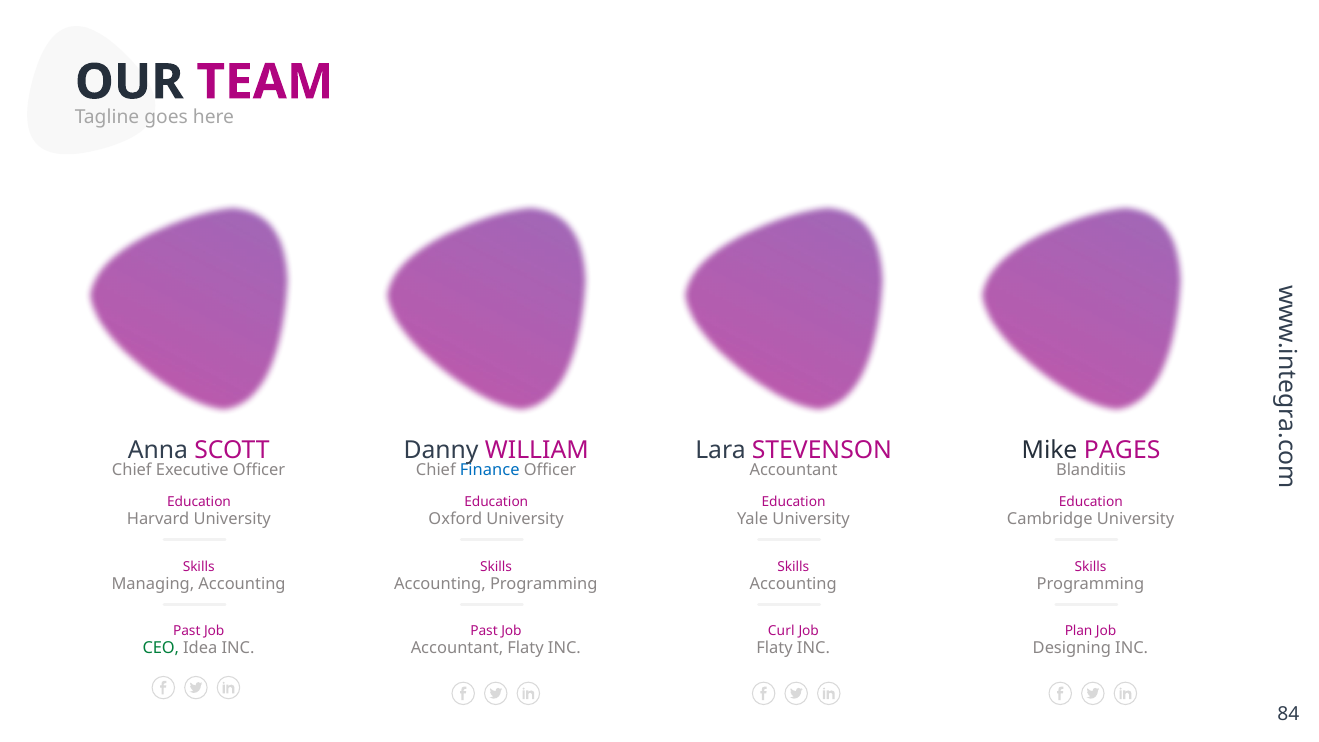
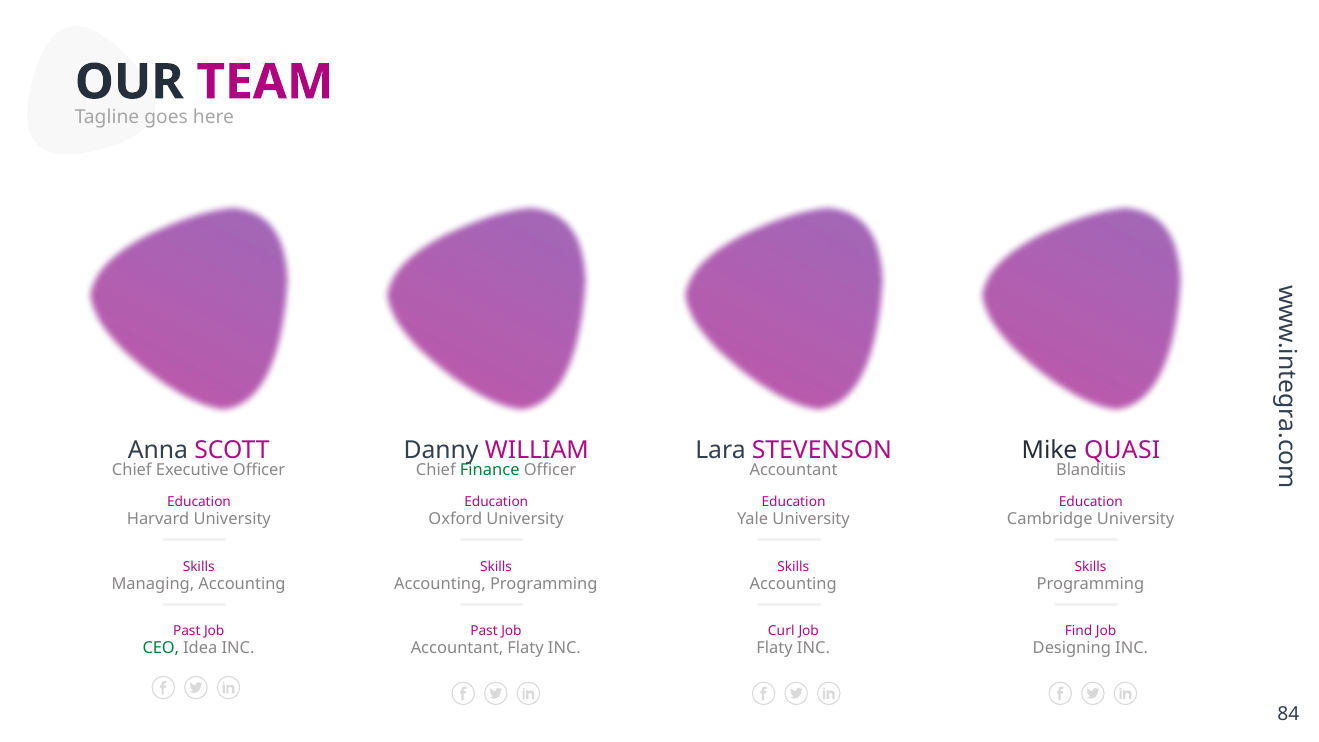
PAGES: PAGES -> QUASI (1122, 450)
Finance colour: blue -> green (490, 470)
Plan: Plan -> Find (1079, 631)
